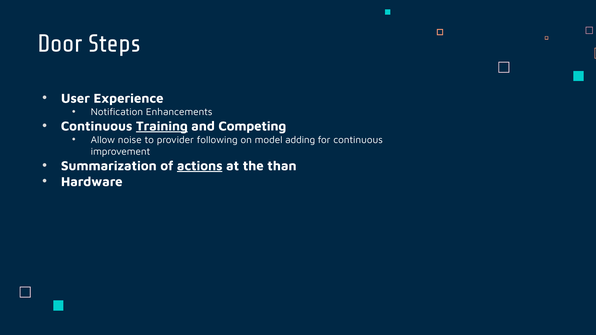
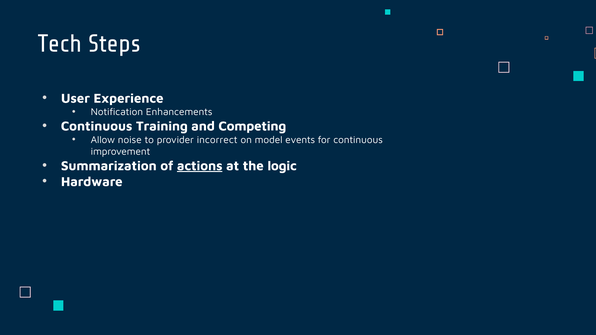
Door: Door -> Tech (60, 44)
Training underline: present -> none (162, 126)
following: following -> incorrect (217, 140)
adding: adding -> events (300, 140)
than: than -> logic (282, 166)
